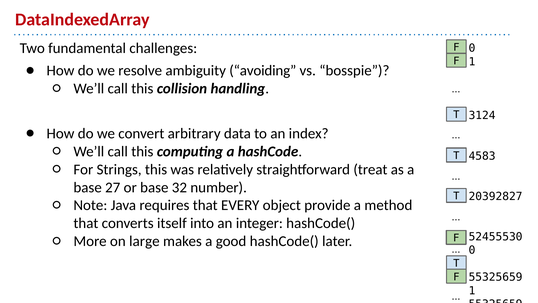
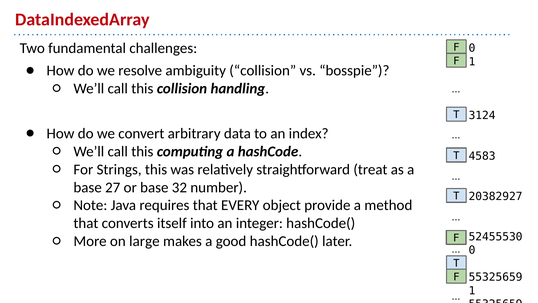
ambiguity avoiding: avoiding -> collision (263, 71)
20392827: 20392827 -> 20382927 (496, 196)
